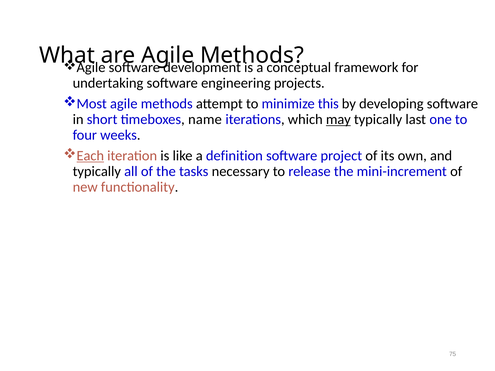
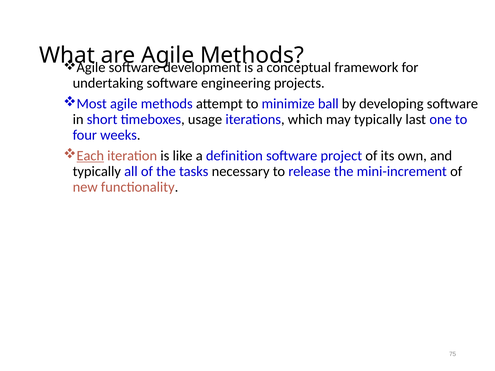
this: this -> ball (328, 104)
name: name -> usage (205, 120)
may underline: present -> none (338, 120)
